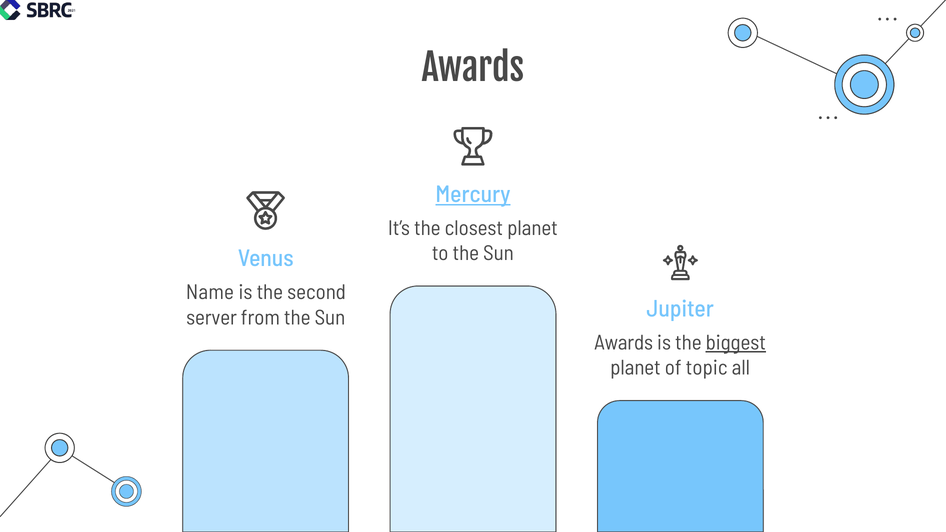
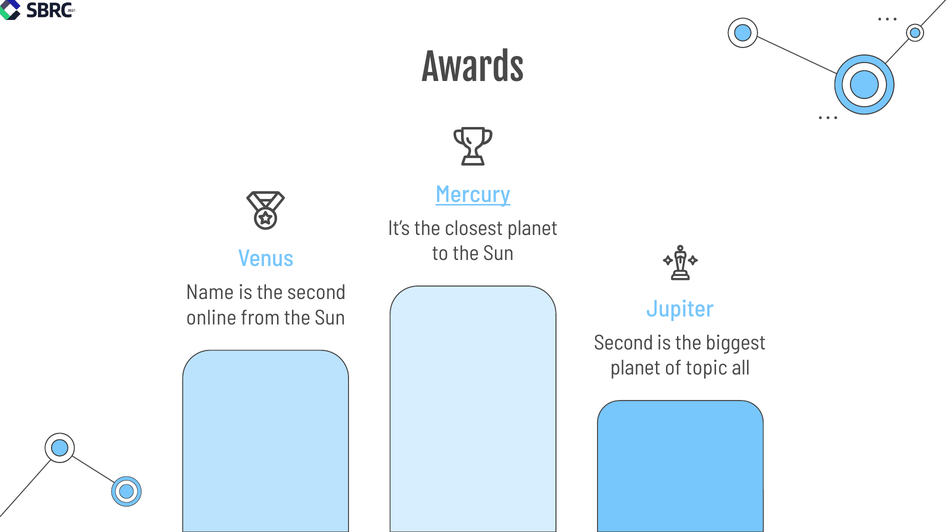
server: server -> online (211, 318)
Awards: Awards -> Second (624, 343)
biggest underline: present -> none (736, 343)
